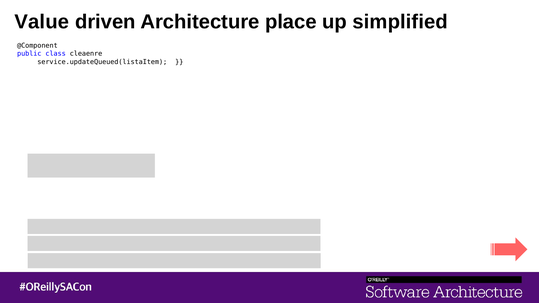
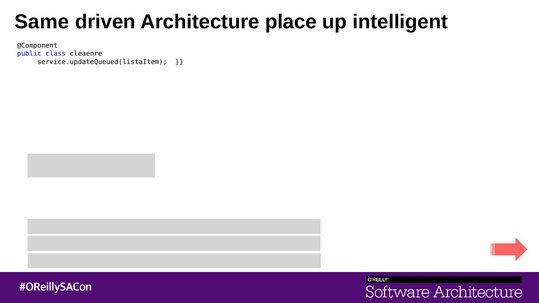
Value: Value -> Same (42, 22)
simplified: simplified -> intelligent (400, 22)
